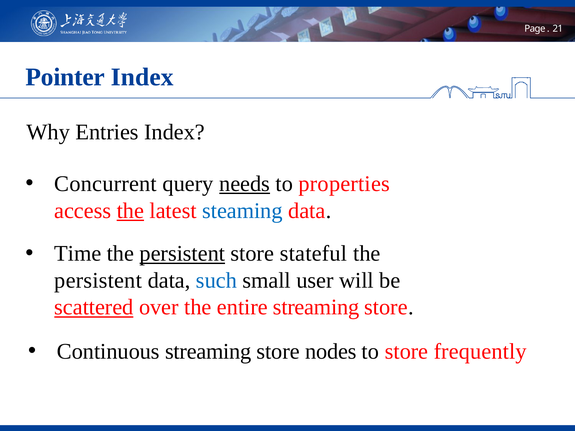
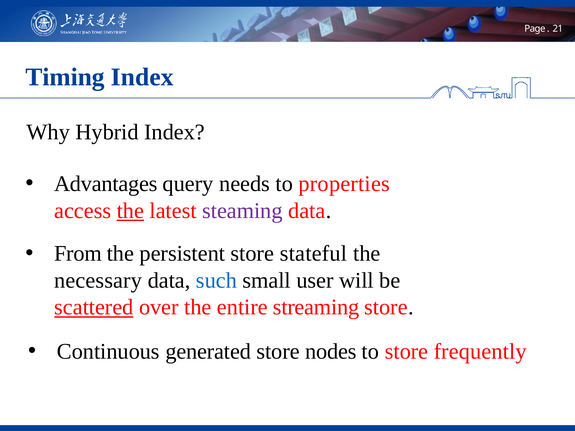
Pointer: Pointer -> Timing (65, 77)
Entries: Entries -> Hybrid (107, 132)
Concurrent: Concurrent -> Advantages (106, 184)
needs underline: present -> none (245, 184)
steaming colour: blue -> purple (242, 211)
Time: Time -> From (78, 254)
persistent underline: present -> none (182, 254)
persistent: persistent -> necessary (98, 281)
Continuous streaming: streaming -> generated (208, 352)
